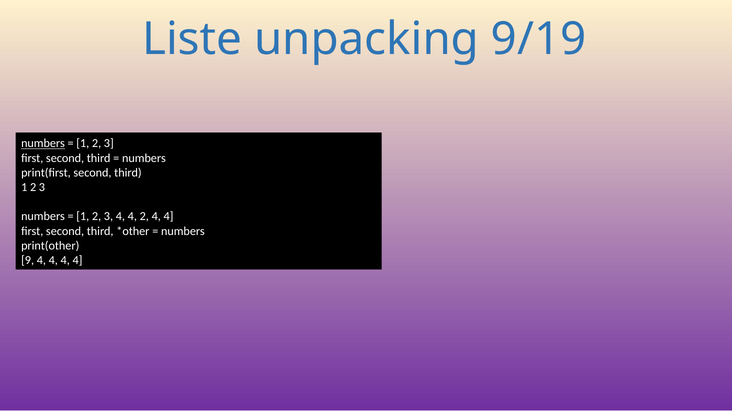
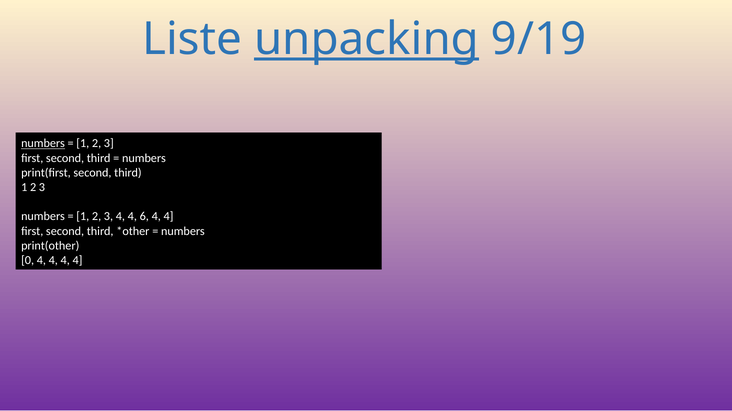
unpacking underline: none -> present (367, 39)
4 2: 2 -> 6 (144, 217)
9: 9 -> 0 (28, 261)
